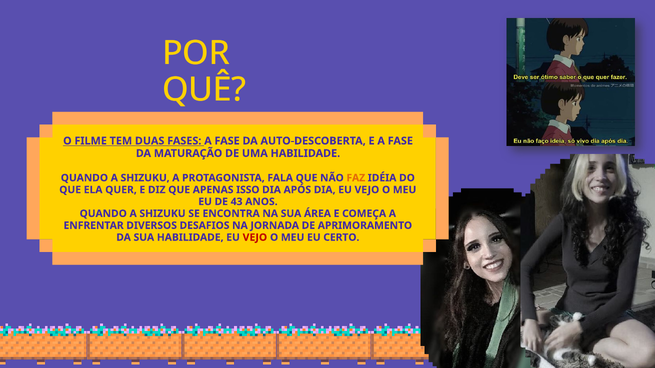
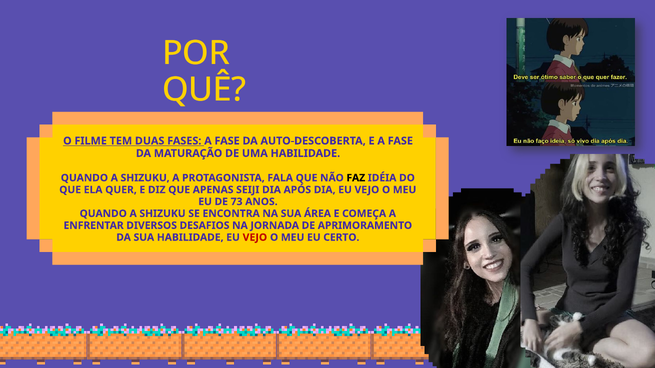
FAZ colour: orange -> black (356, 178)
ISSO: ISSO -> SEIJI (248, 190)
43: 43 -> 73 (237, 202)
